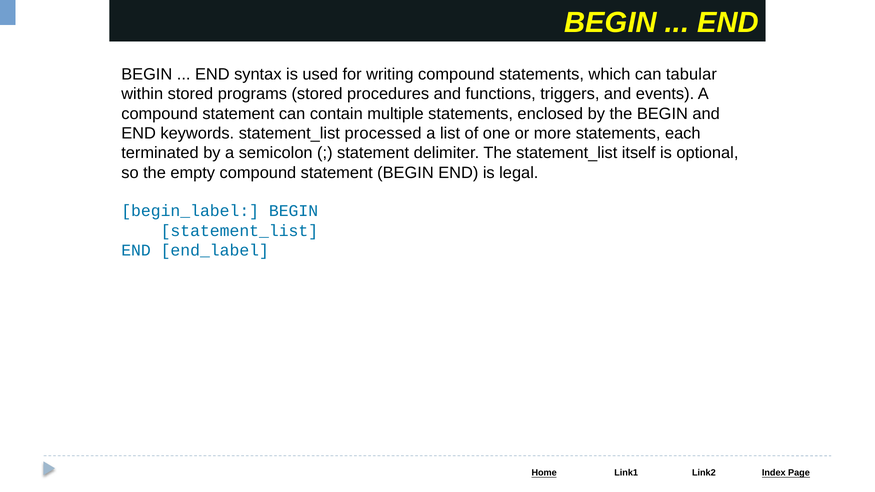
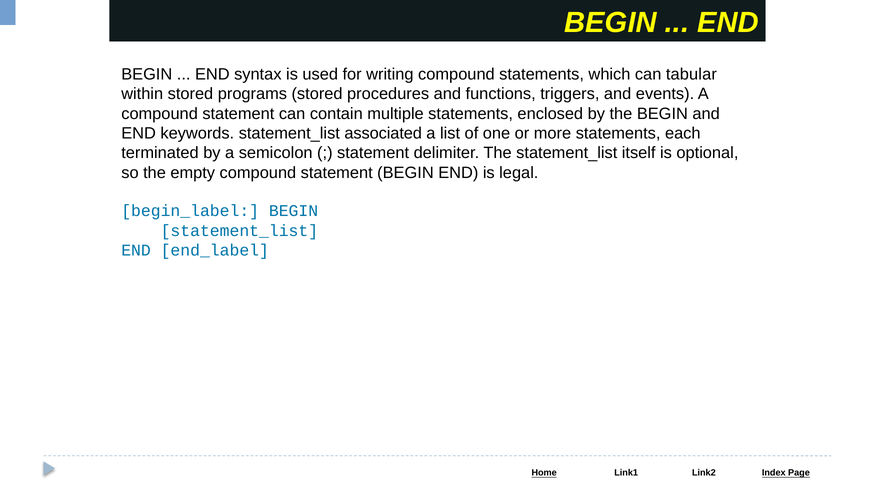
processed: processed -> associated (383, 133)
